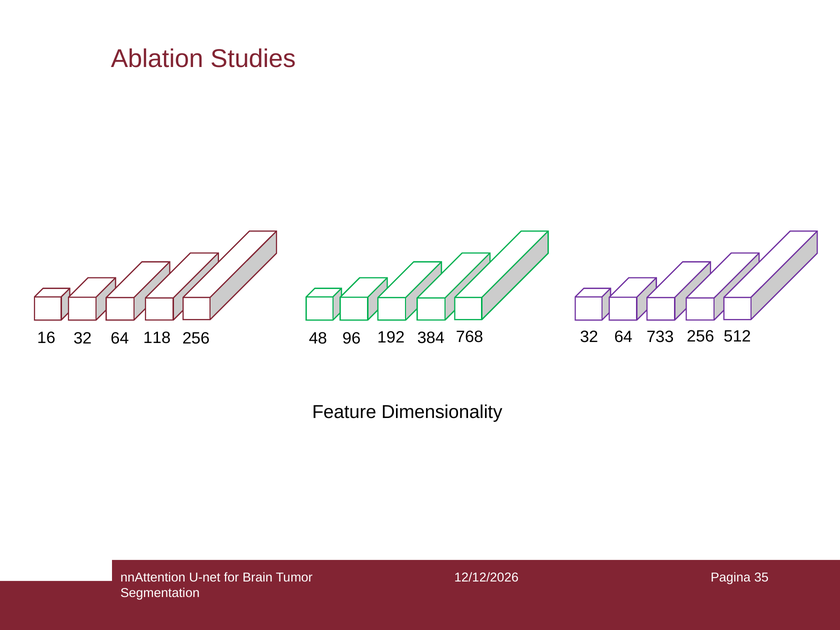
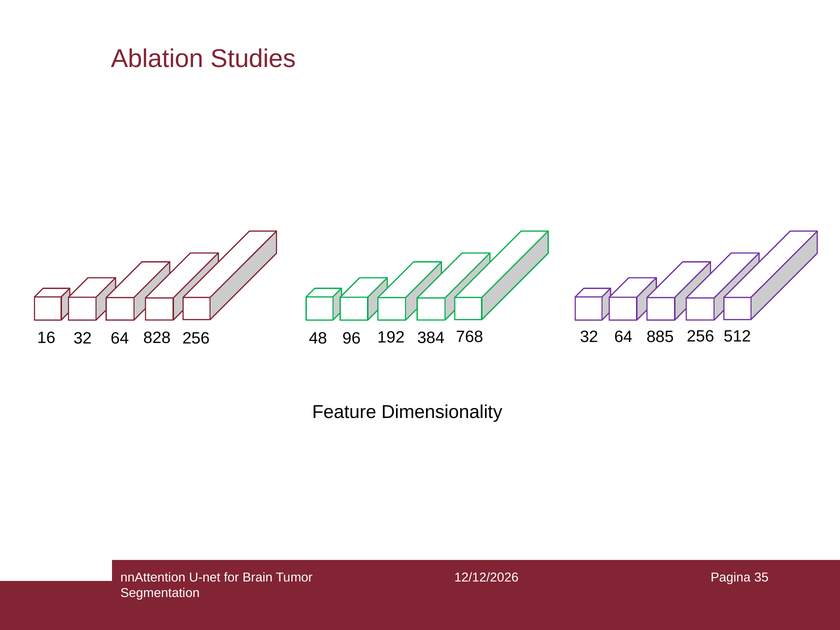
118: 118 -> 828 (157, 338)
733: 733 -> 885 (660, 337)
